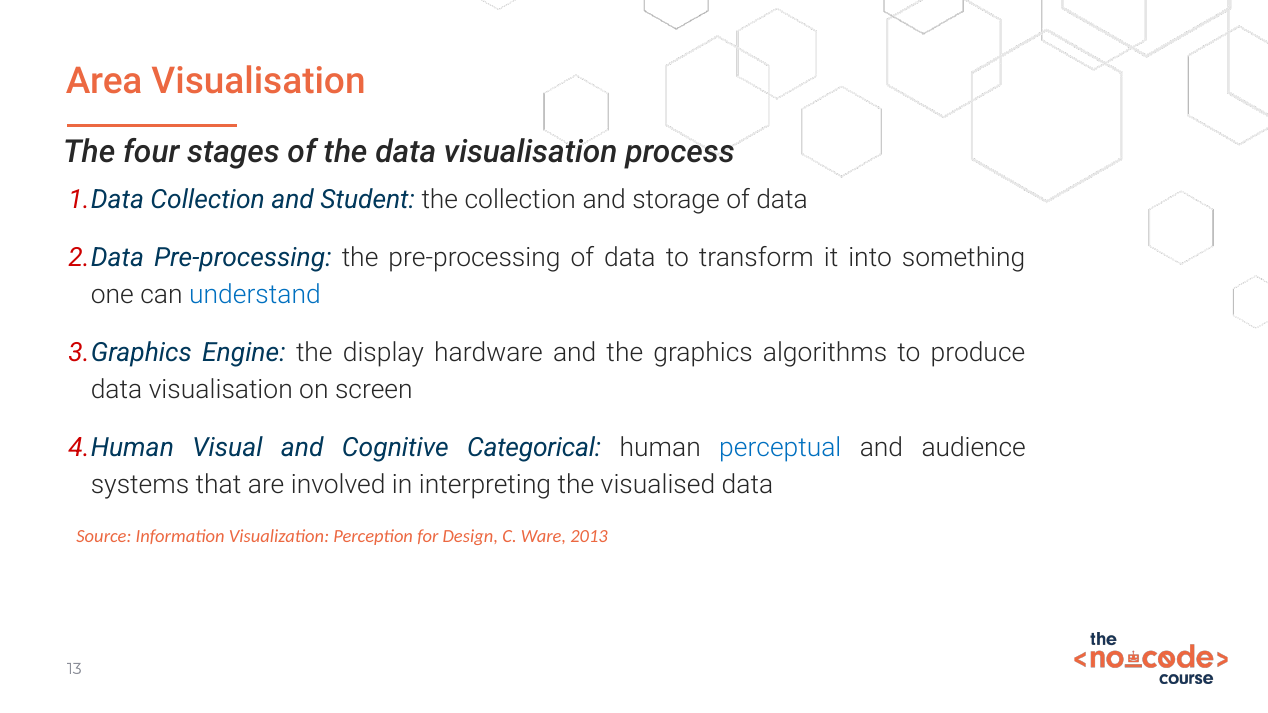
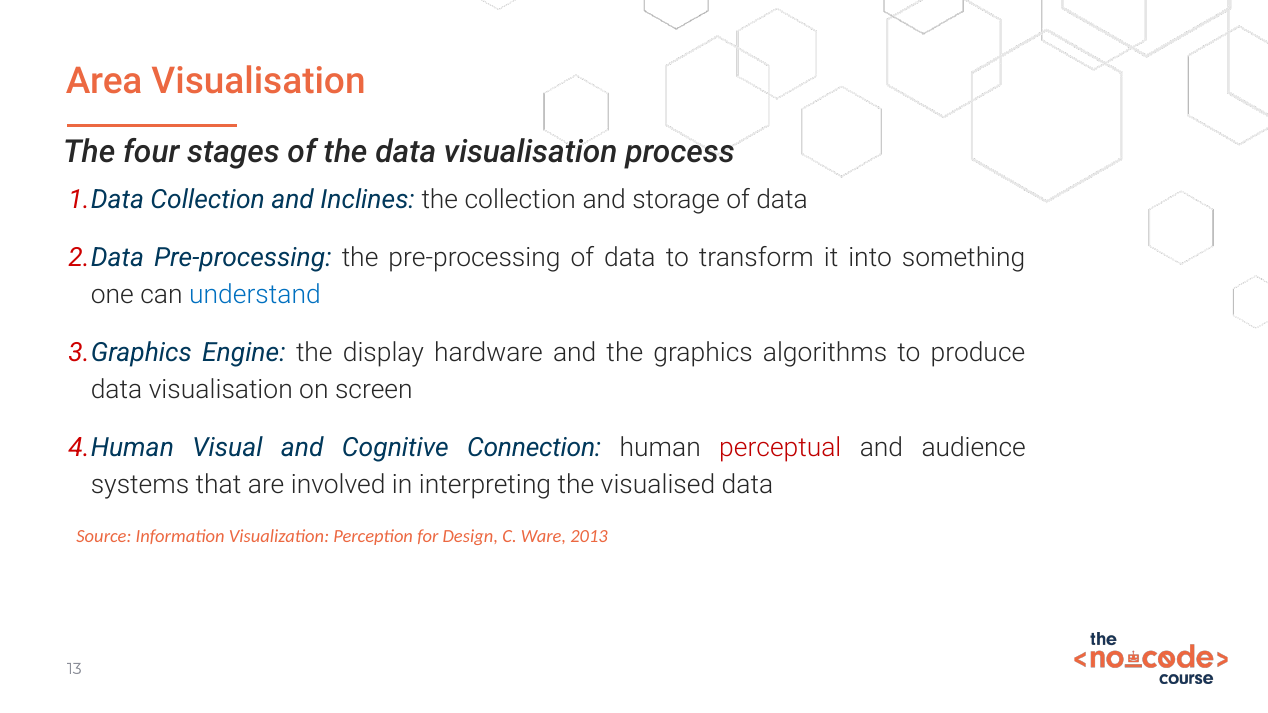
Student: Student -> Inclines (368, 200)
Categorical: Categorical -> Connection (534, 448)
perceptual colour: blue -> red (780, 448)
